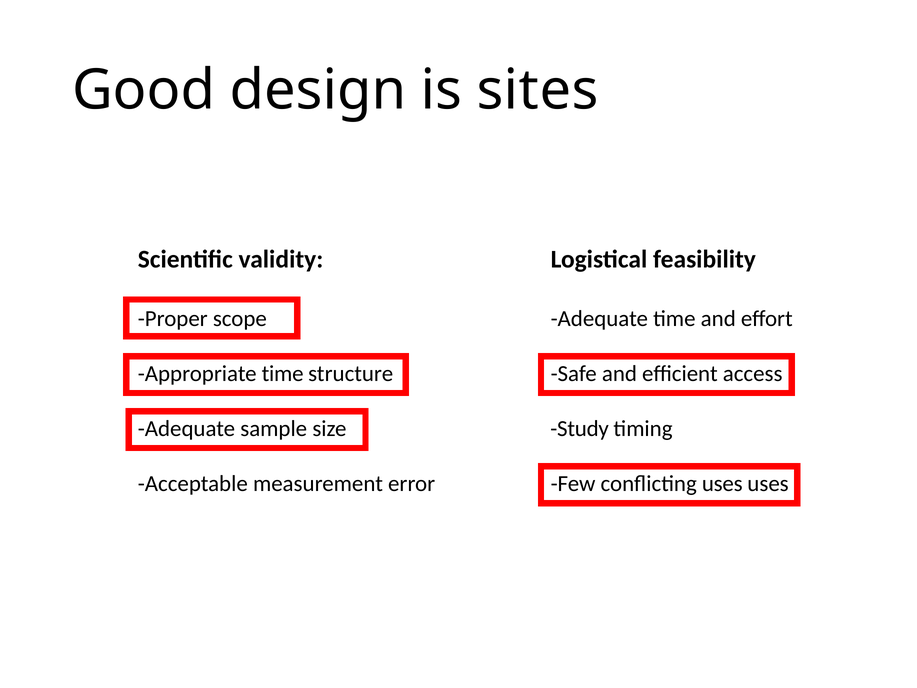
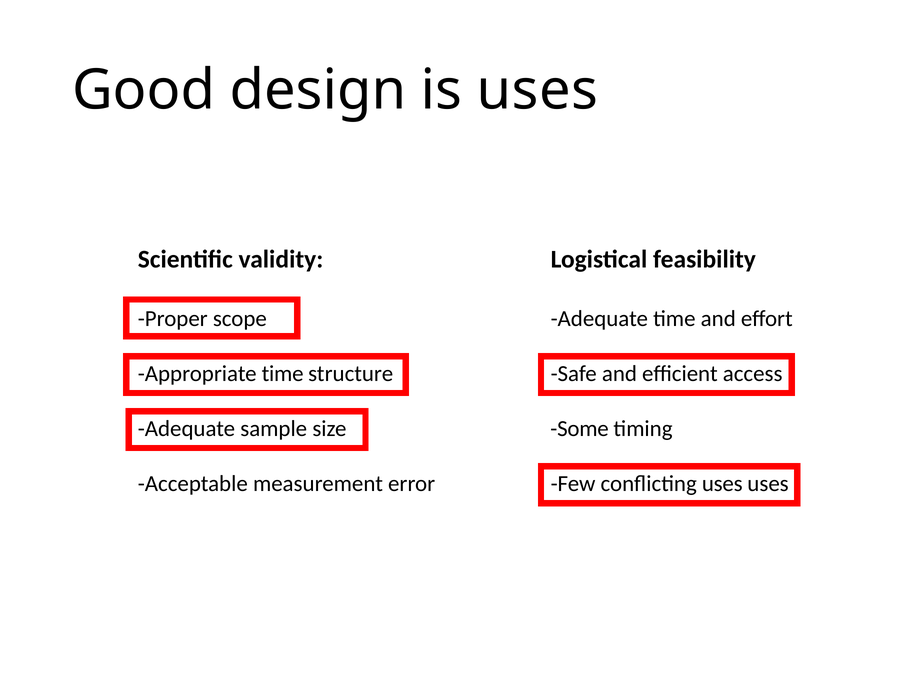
is sites: sites -> uses (538, 90)
Study: Study -> Some (580, 429)
